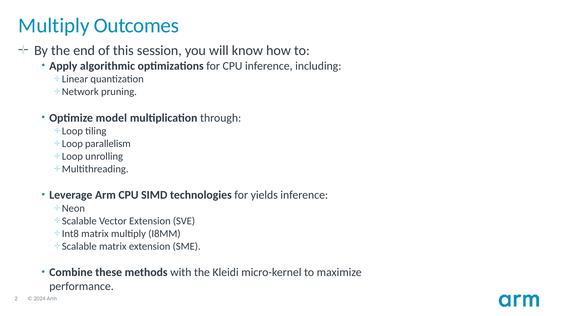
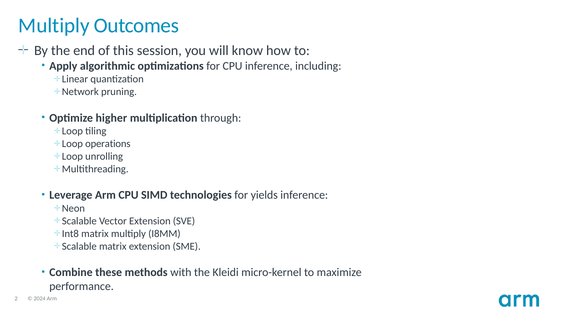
model: model -> higher (111, 118)
parallelism: parallelism -> operations (108, 144)
